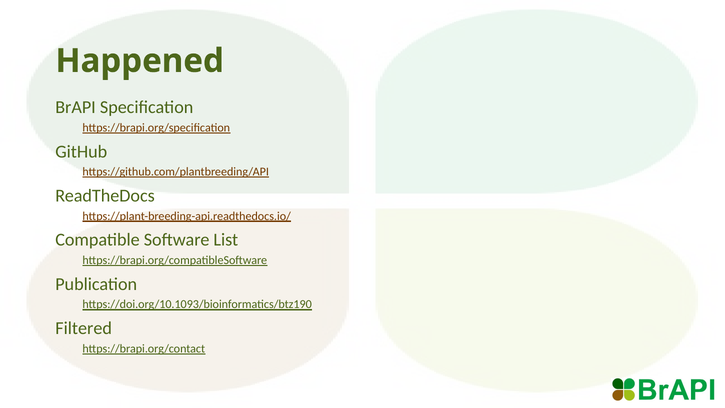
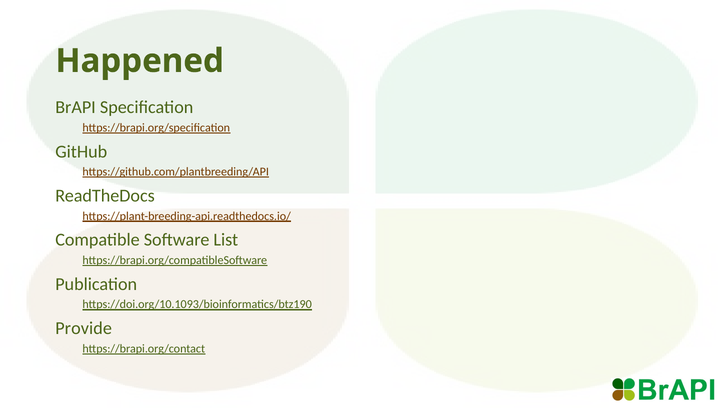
Filtered: Filtered -> Provide (84, 328)
